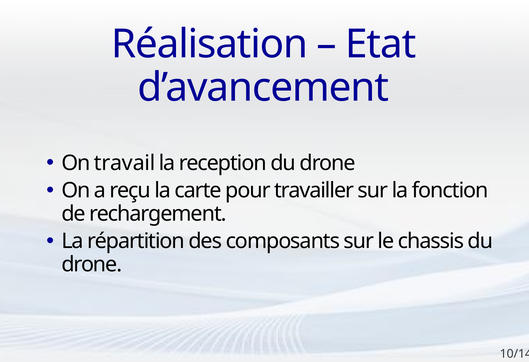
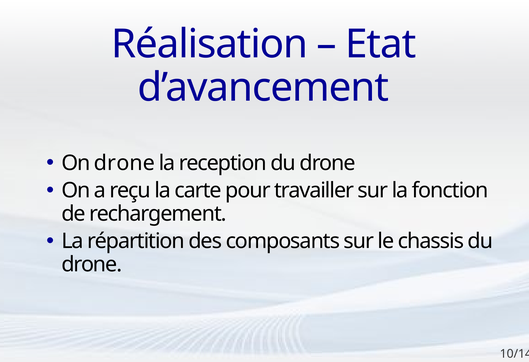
On travail: travail -> drone (124, 163)
